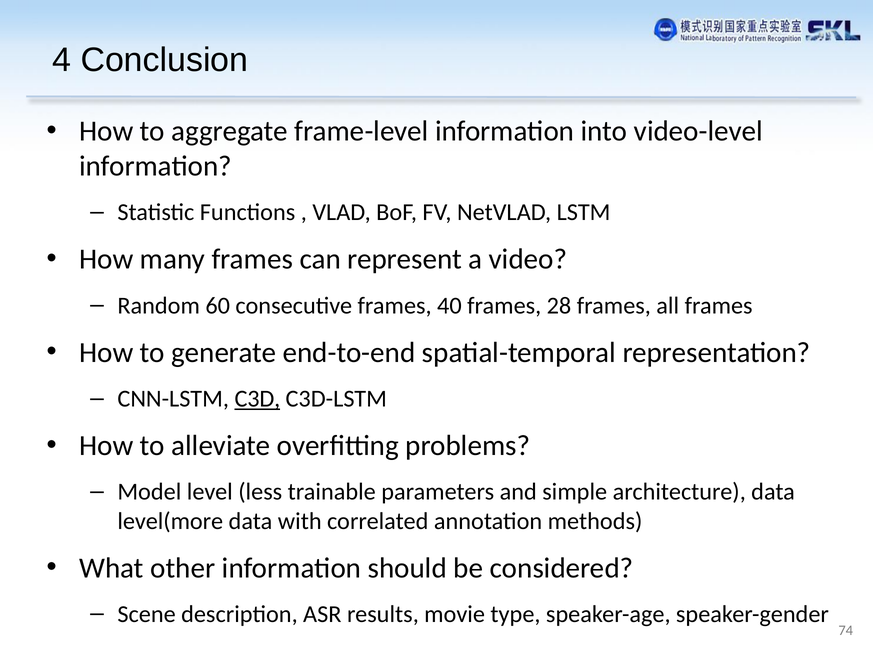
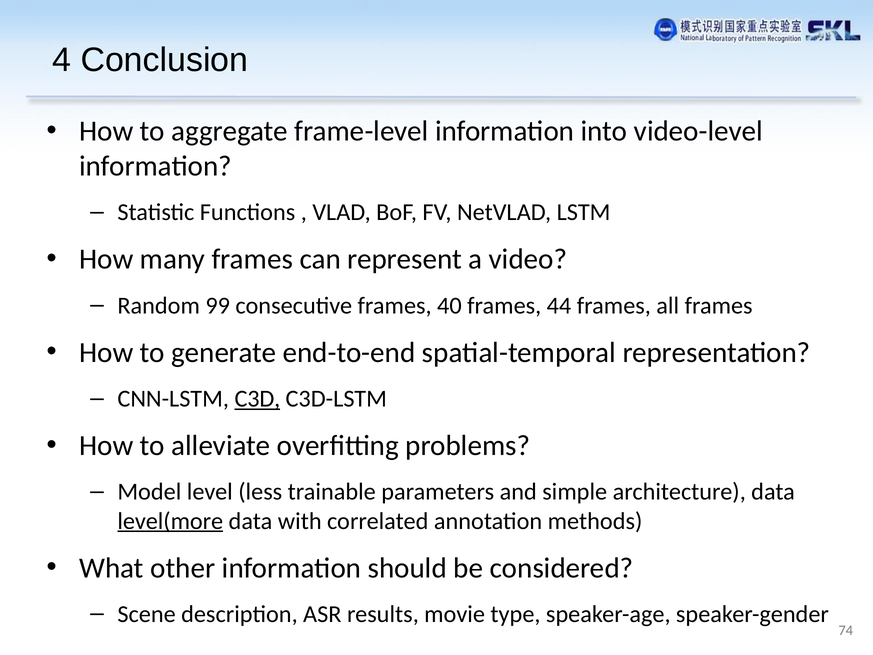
60: 60 -> 99 (218, 305)
28: 28 -> 44 (559, 305)
level(more underline: none -> present (170, 521)
